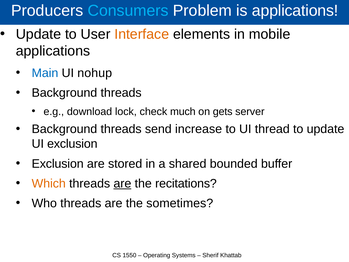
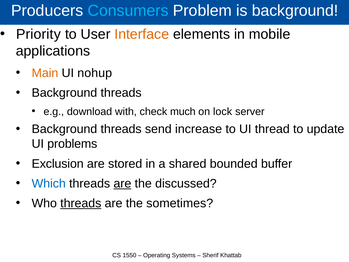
is applications: applications -> background (295, 11)
Update: Update -> Priority (38, 34)
Main colour: blue -> orange (45, 73)
lock: lock -> with (126, 111)
gets: gets -> lock (223, 111)
UI exclusion: exclusion -> problems (72, 144)
Which colour: orange -> blue (49, 183)
recitations: recitations -> discussed (186, 183)
threads underline: none -> present (81, 203)
